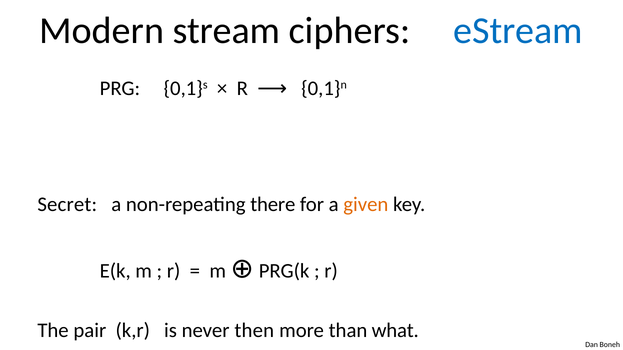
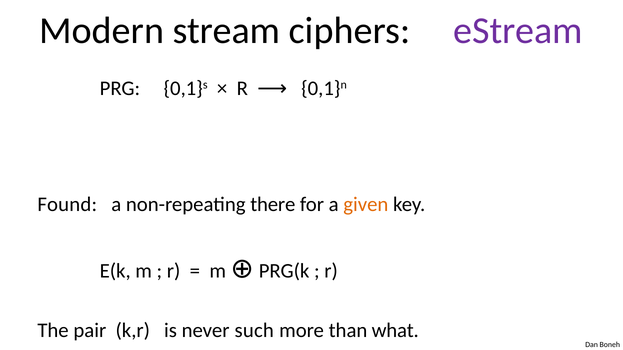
eStream colour: blue -> purple (518, 31)
Secret: Secret -> Found (67, 205)
then: then -> such (254, 331)
